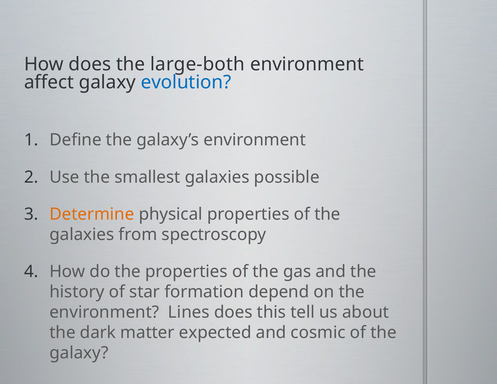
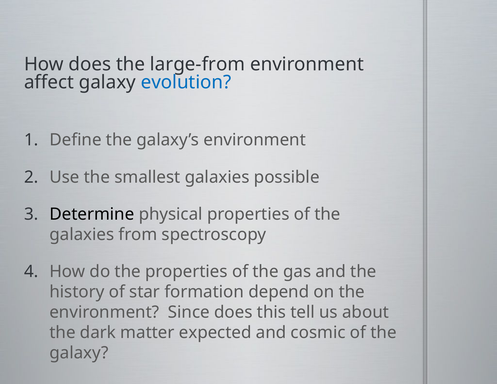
large-both: large-both -> large-from (198, 64)
Determine colour: orange -> black (92, 214)
Lines: Lines -> Since (189, 312)
